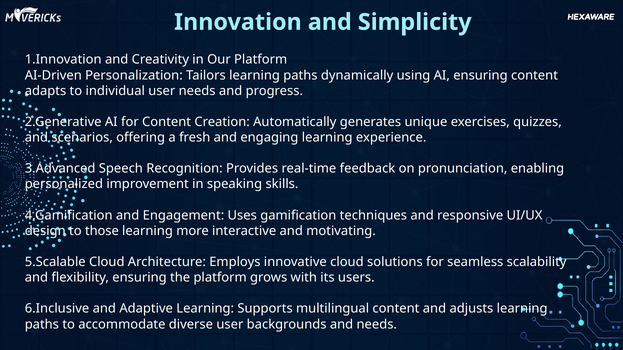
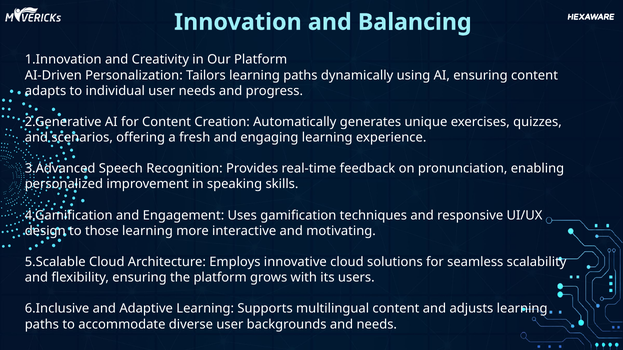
Simplicity: Simplicity -> Balancing (415, 22)
